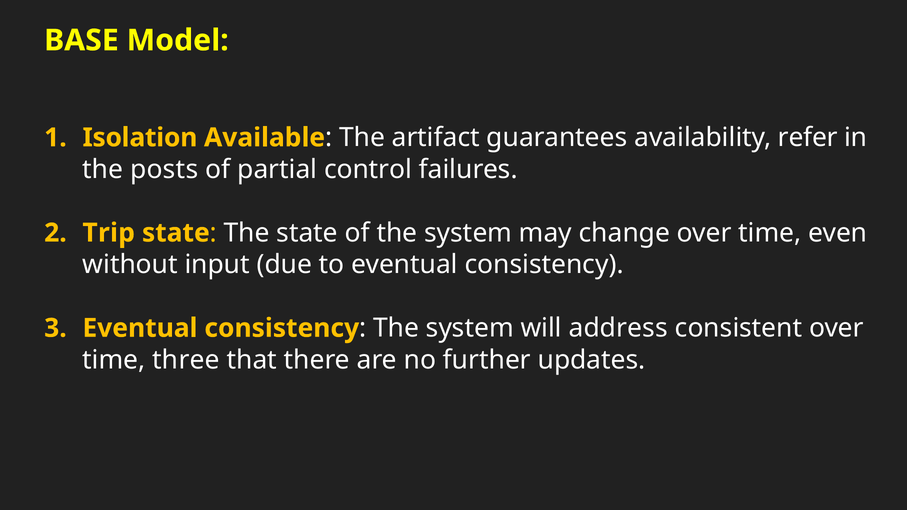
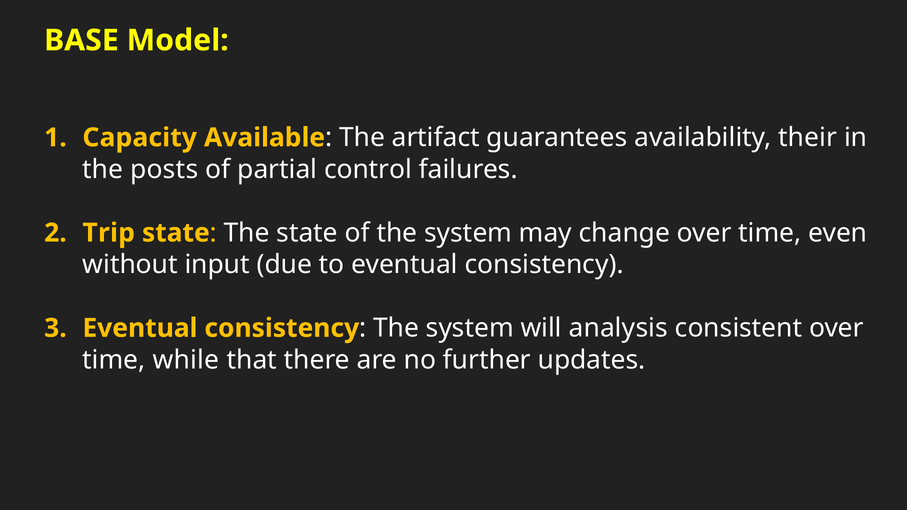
Isolation: Isolation -> Capacity (140, 138)
refer: refer -> their (808, 138)
address: address -> analysis (618, 328)
three: three -> while (186, 360)
